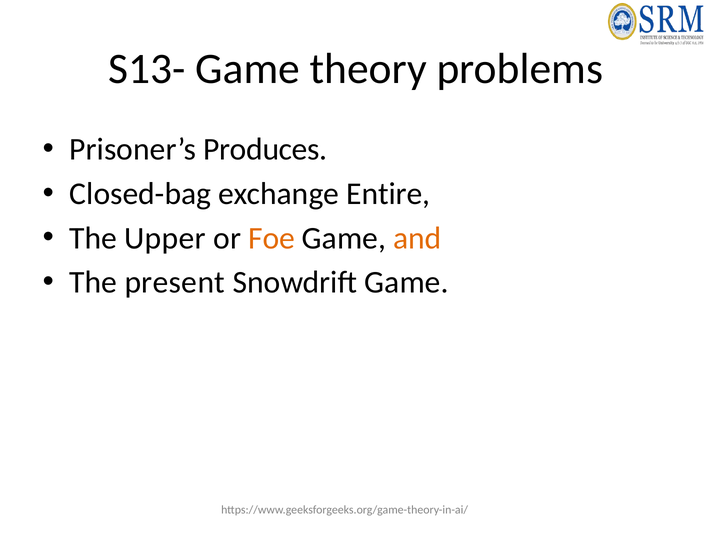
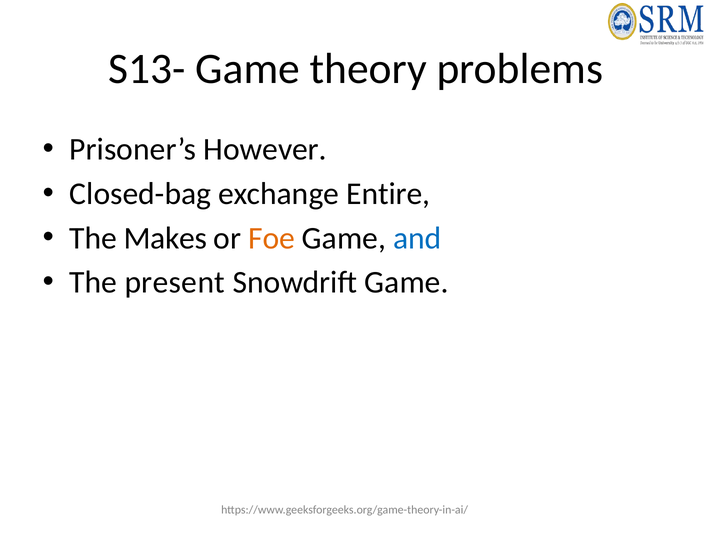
Produces: Produces -> However (265, 149)
Upper: Upper -> Makes (165, 238)
and colour: orange -> blue (417, 238)
